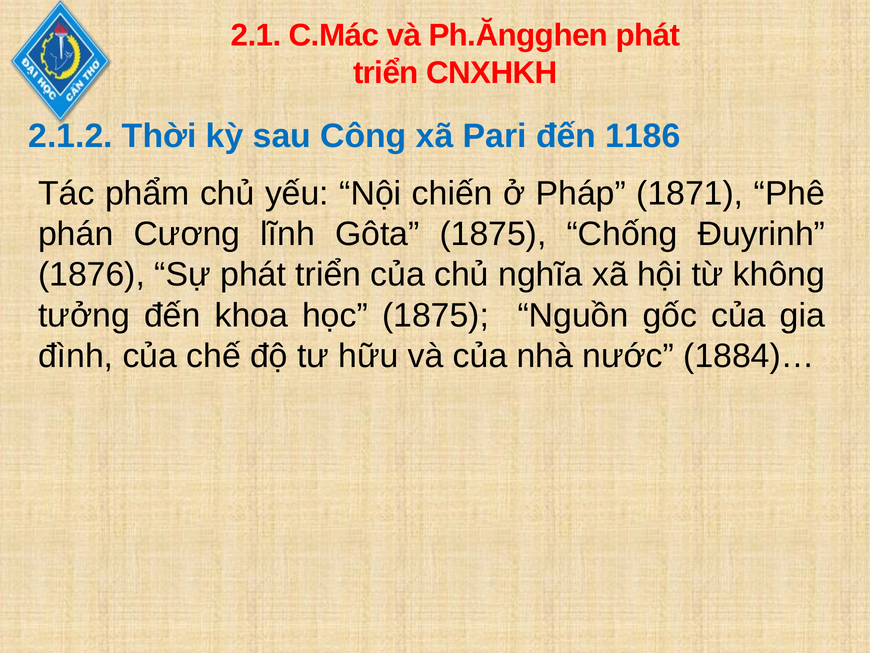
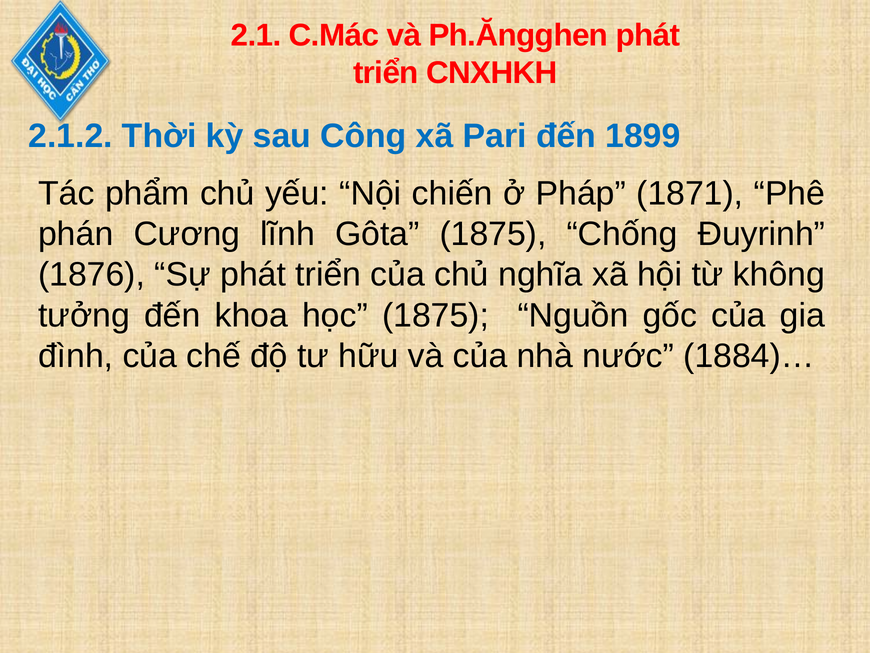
1186: 1186 -> 1899 (643, 136)
